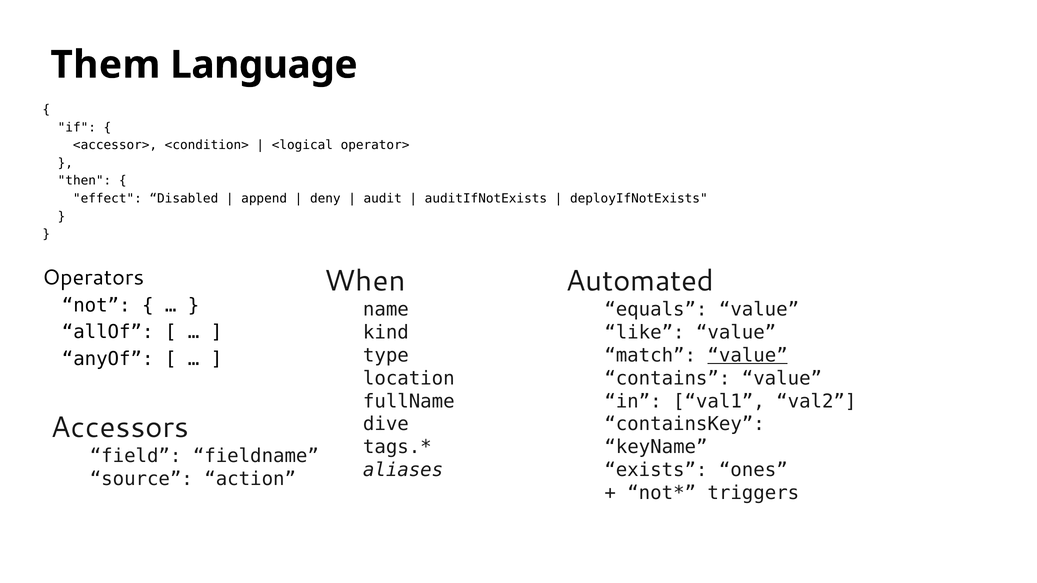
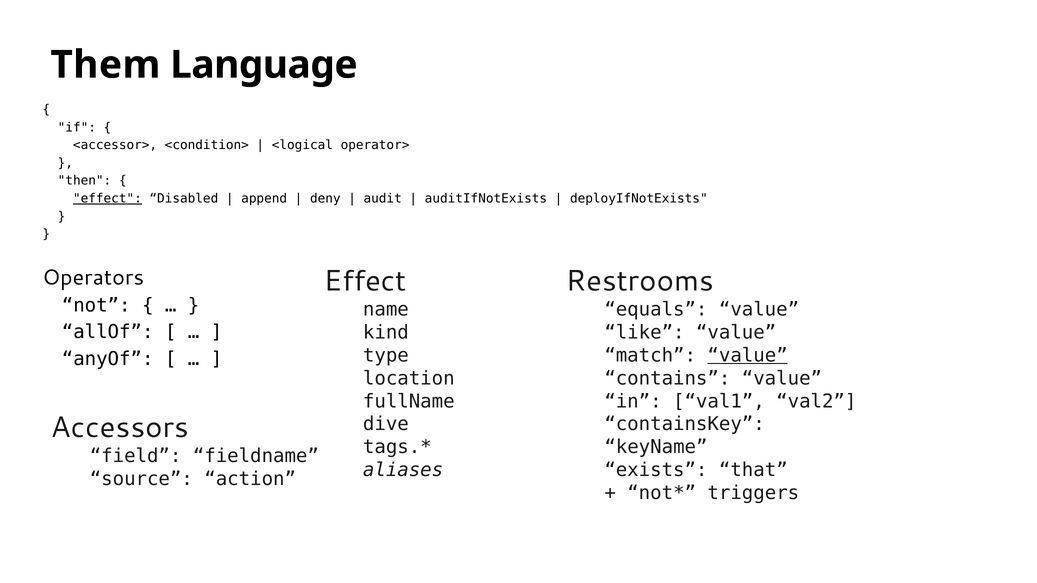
effect underline: none -> present (107, 199)
When: When -> Effect (365, 281)
Automated: Automated -> Restrooms (640, 281)
ones: ones -> that (753, 470)
